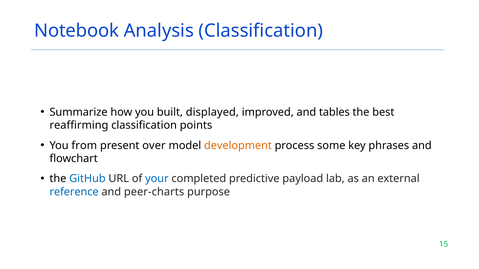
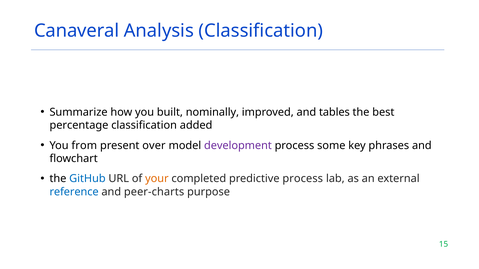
Notebook: Notebook -> Canaveral (77, 31)
displayed: displayed -> nominally (212, 112)
reaffirming: reaffirming -> percentage (79, 125)
points: points -> added (196, 125)
development colour: orange -> purple (238, 146)
your colour: blue -> orange (157, 179)
predictive payload: payload -> process (303, 179)
